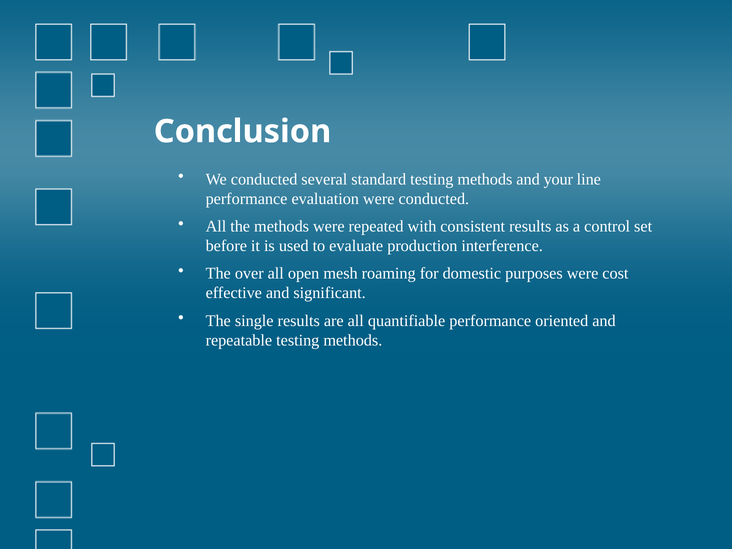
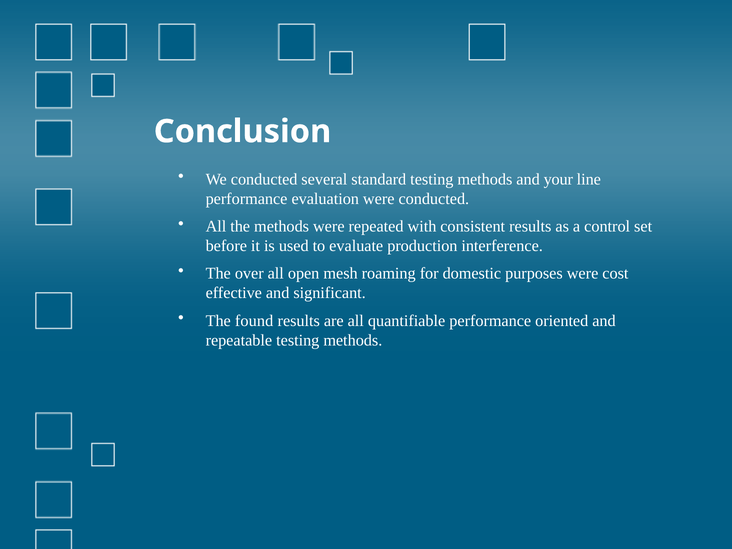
single: single -> found (254, 321)
